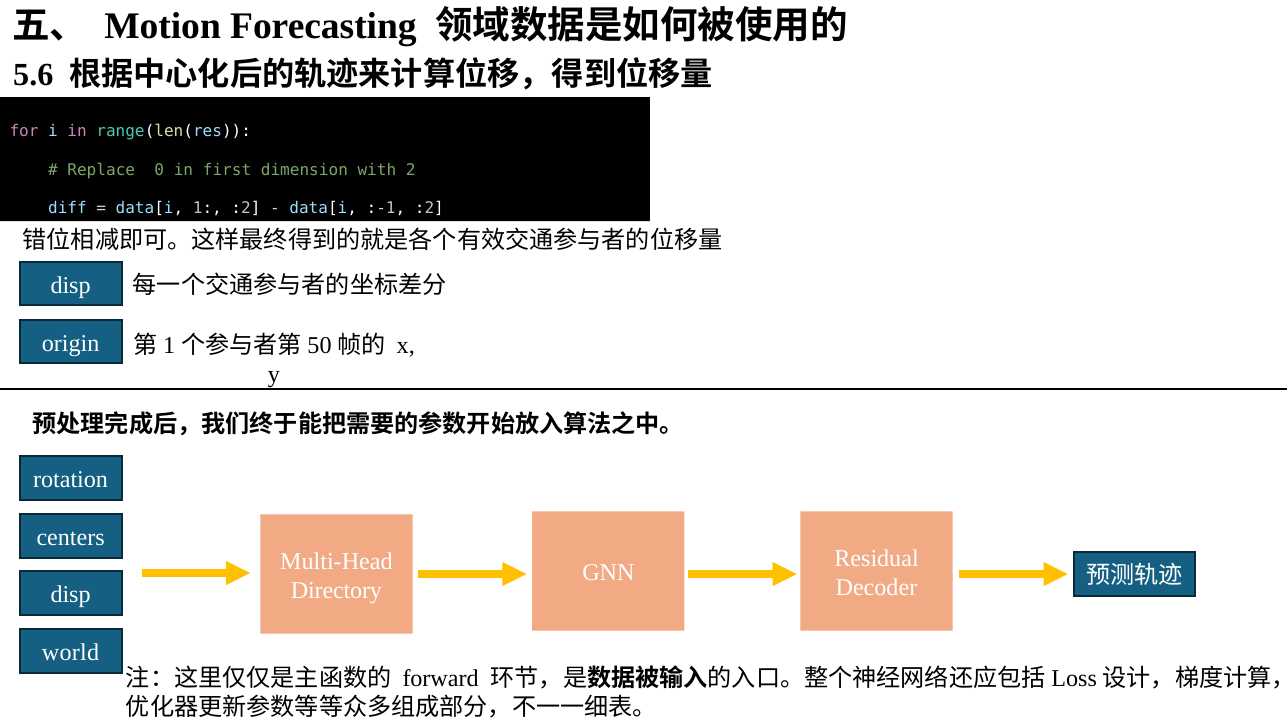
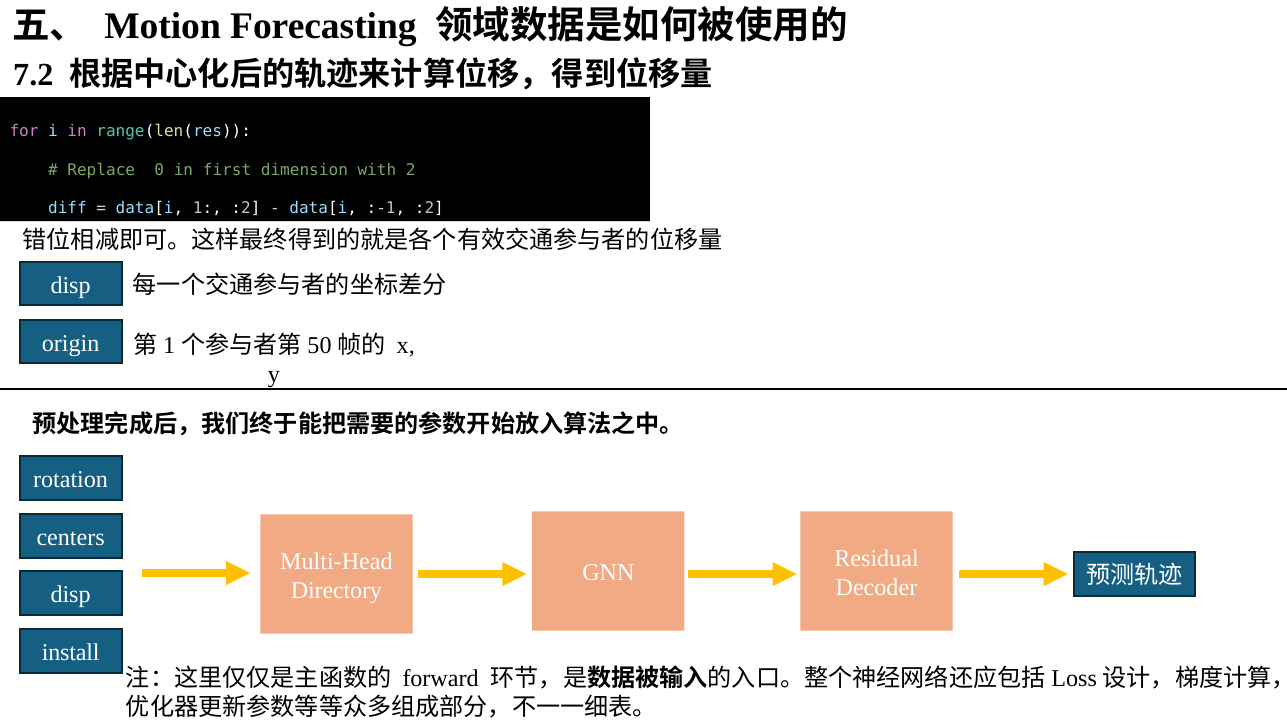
5.6: 5.6 -> 7.2 (33, 75)
world: world -> install (71, 652)
